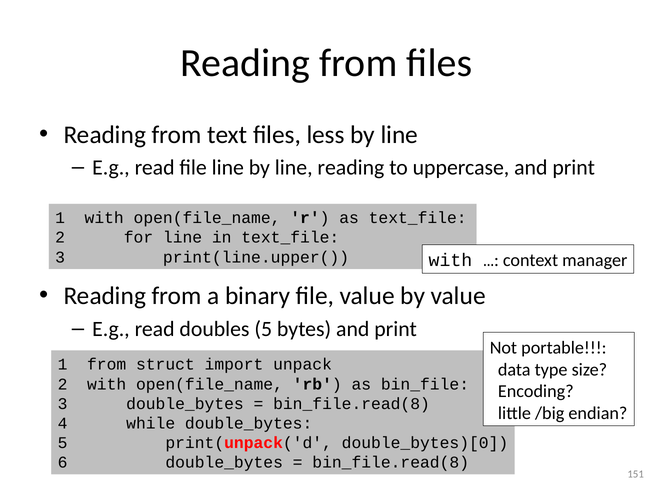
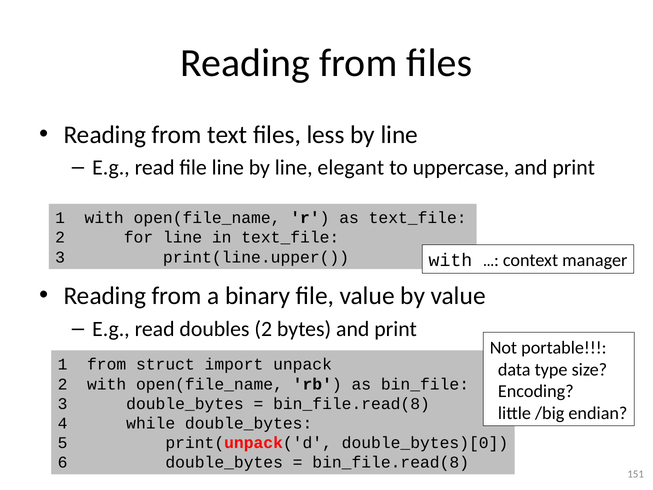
line reading: reading -> elegant (351, 168)
doubles 5: 5 -> 2 (263, 329)
